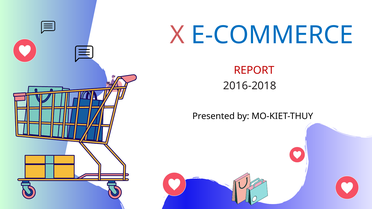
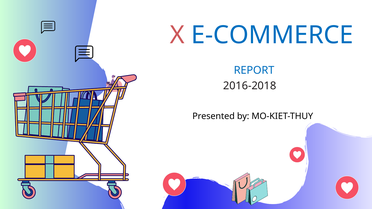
REPORT colour: red -> blue (254, 70)
